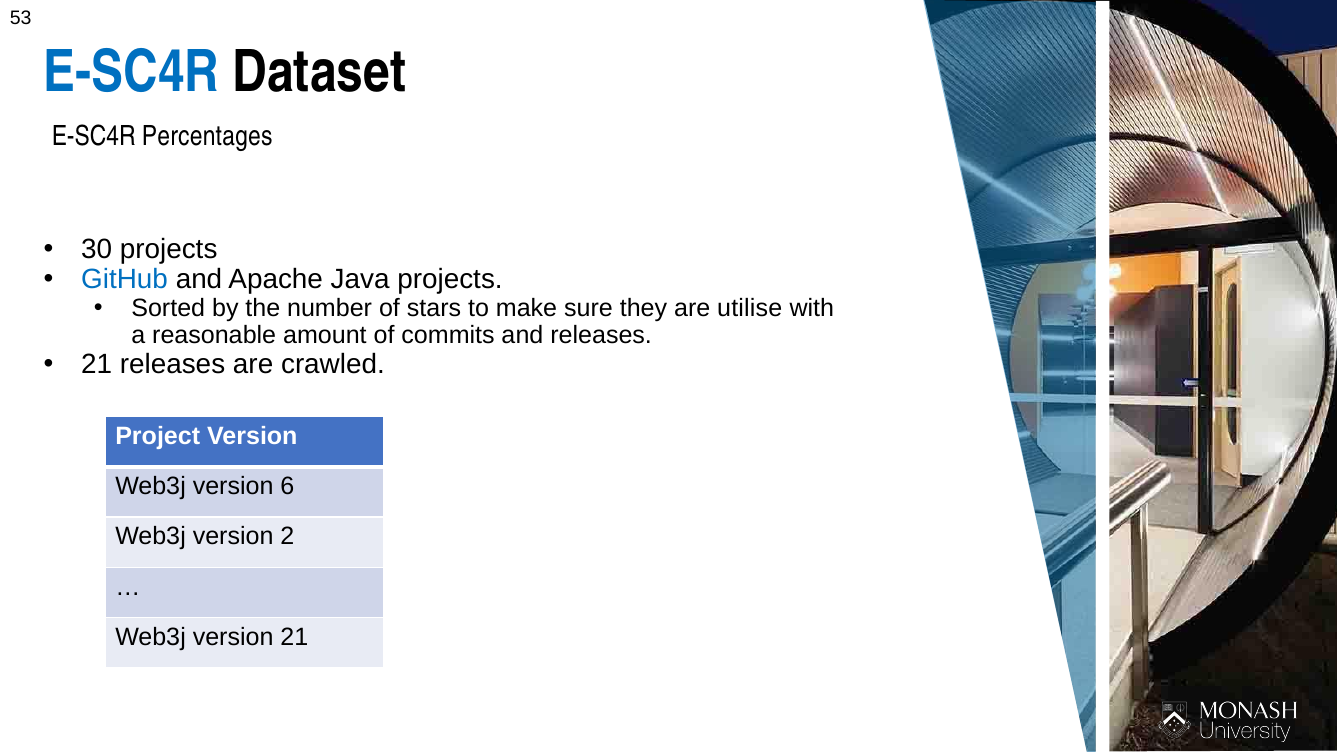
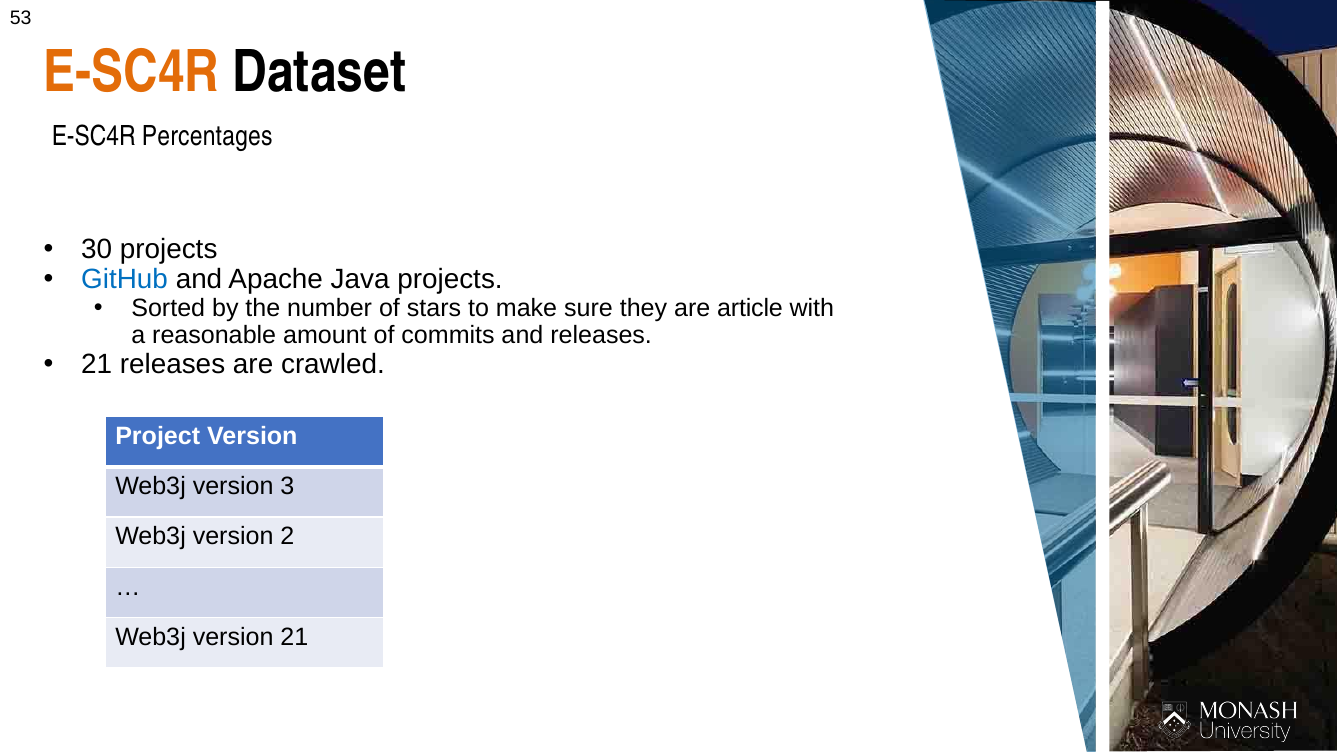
E-SC4R colour: blue -> orange (131, 72)
utilise: utilise -> article (750, 308)
6: 6 -> 3 (287, 486)
